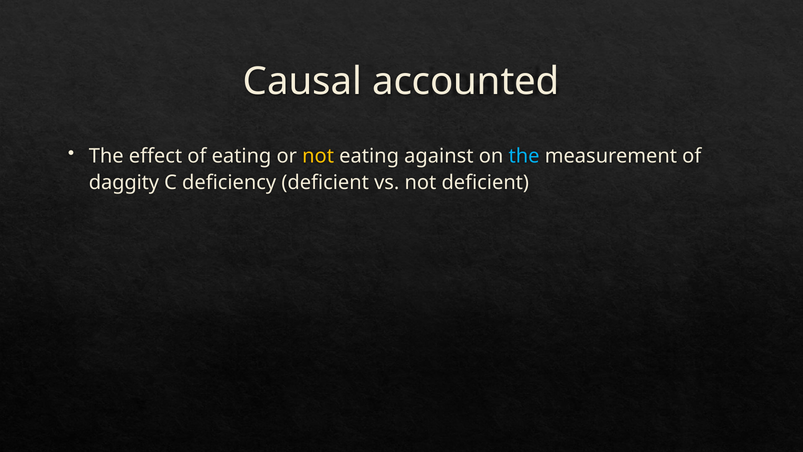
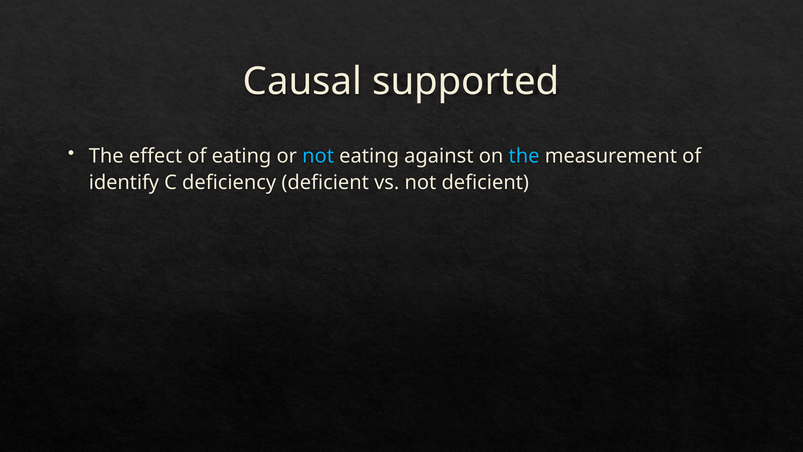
accounted: accounted -> supported (466, 82)
not colour: yellow -> light blue (318, 156)
daggity: daggity -> identify (124, 182)
